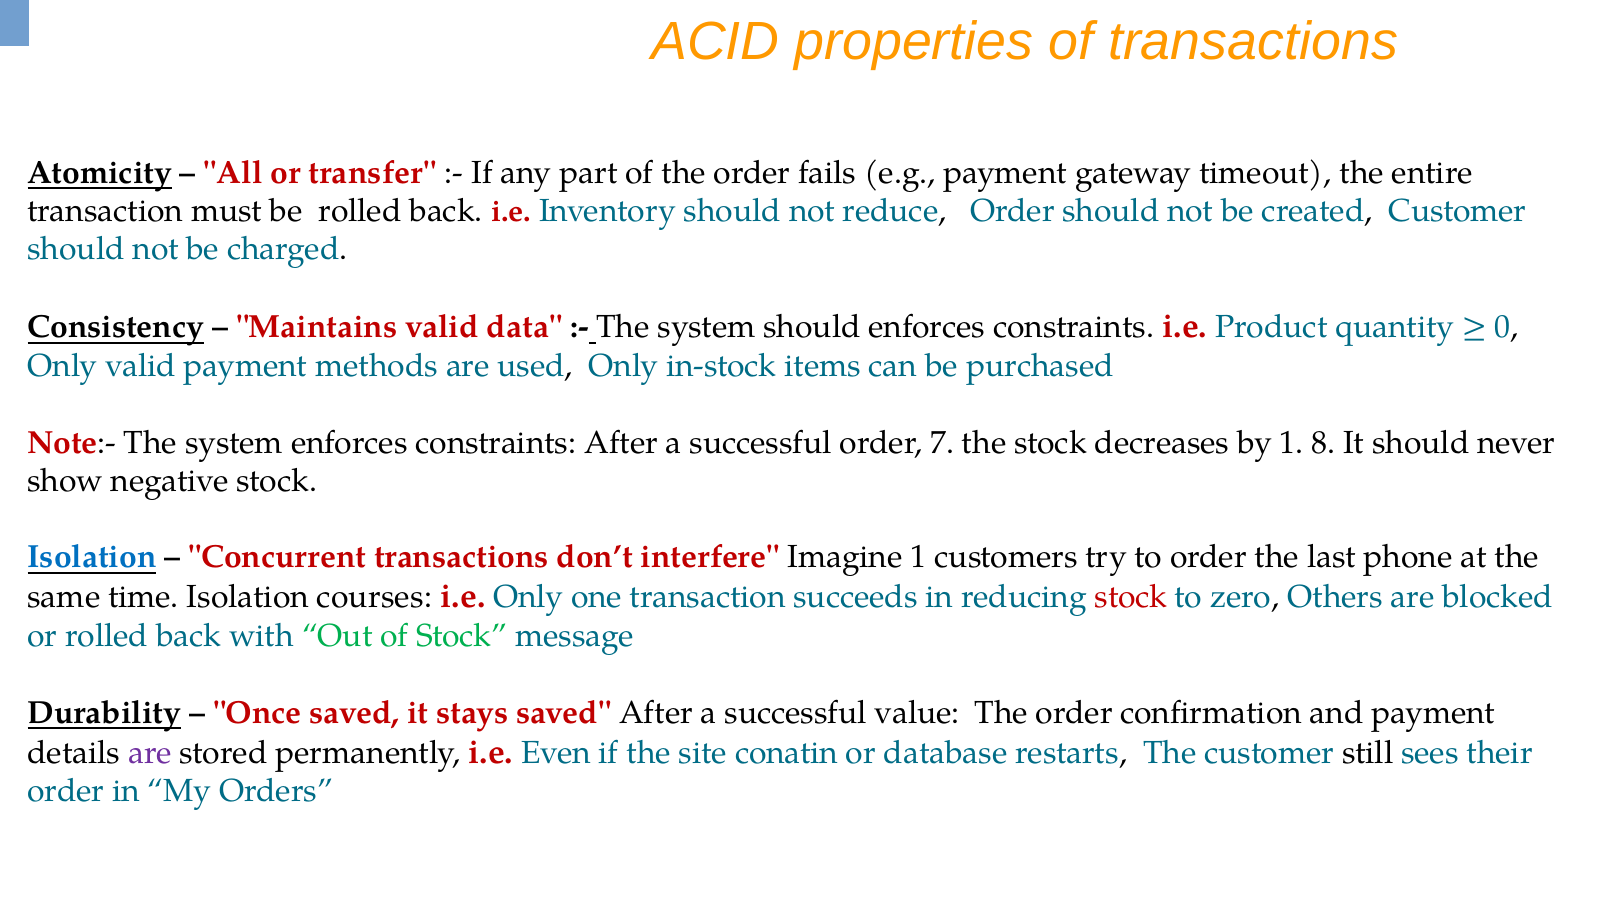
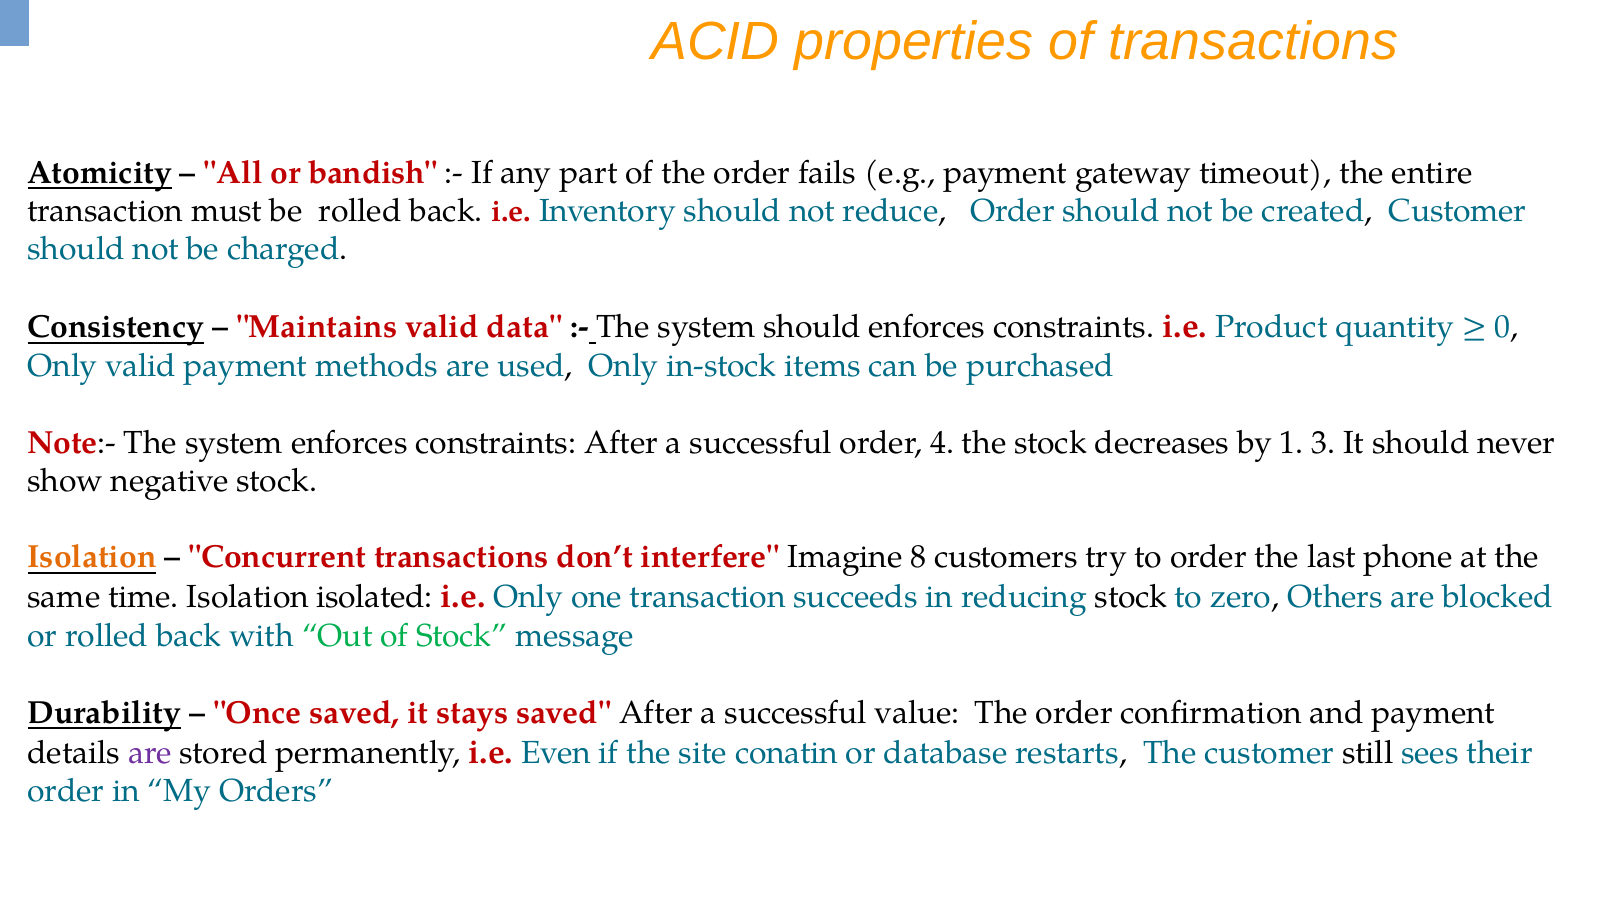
transfer: transfer -> bandish (373, 172)
7: 7 -> 4 (942, 442)
8: 8 -> 3 (1323, 442)
Isolation colour: blue -> orange (92, 557)
Imagine 1: 1 -> 8 (919, 557)
courses: courses -> isolated (375, 597)
stock colour: red -> black (1131, 597)
